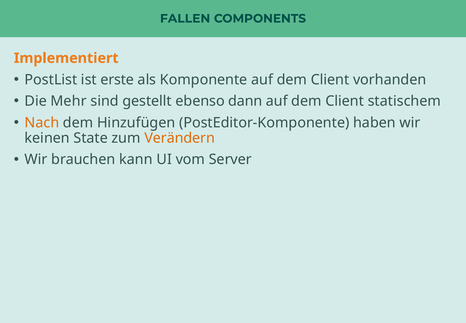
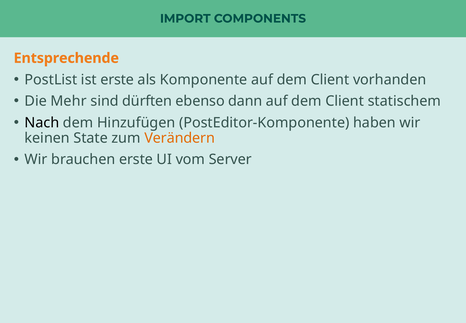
FALLEN: FALLEN -> IMPORT (185, 18)
Implementiert: Implementiert -> Entsprechende (66, 58)
gestellt: gestellt -> dürften (147, 101)
Nach colour: orange -> black (42, 122)
brauchen kann: kann -> erste (136, 159)
